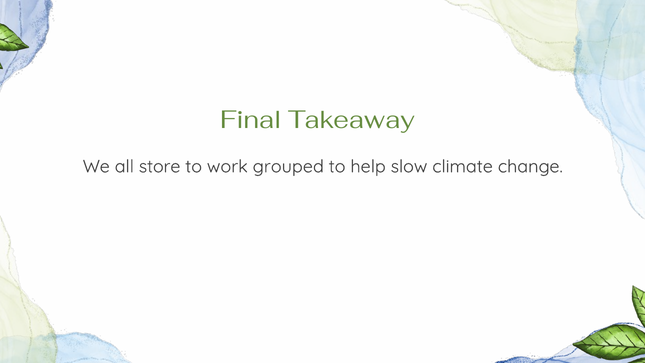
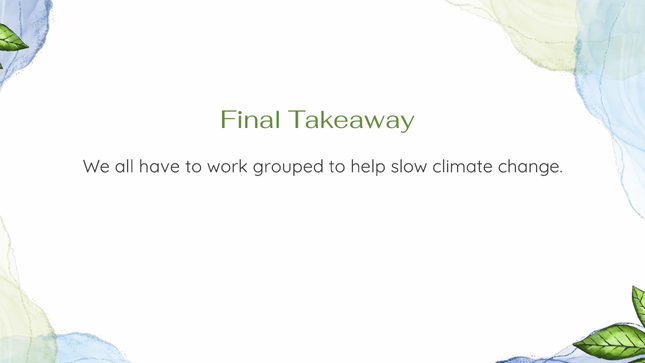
store: store -> have (159, 166)
